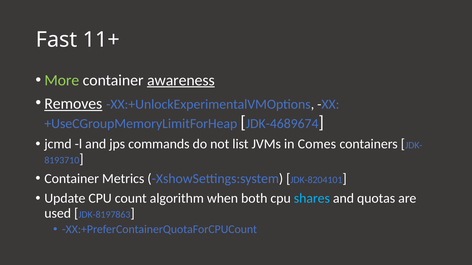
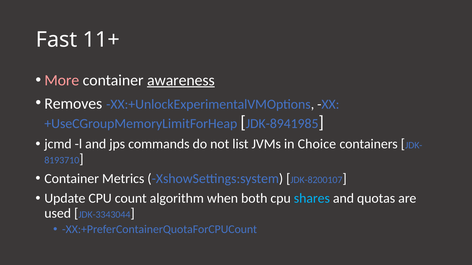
More colour: light green -> pink (62, 80)
Removes underline: present -> none (73, 104)
JDK-4689674: JDK-4689674 -> JDK-8941985 (282, 124)
Comes: Comes -> Choice (317, 144)
JDK-8204101: JDK-8204101 -> JDK-8200107 (316, 180)
JDK-8197863: JDK-8197863 -> JDK-3343044 (104, 215)
